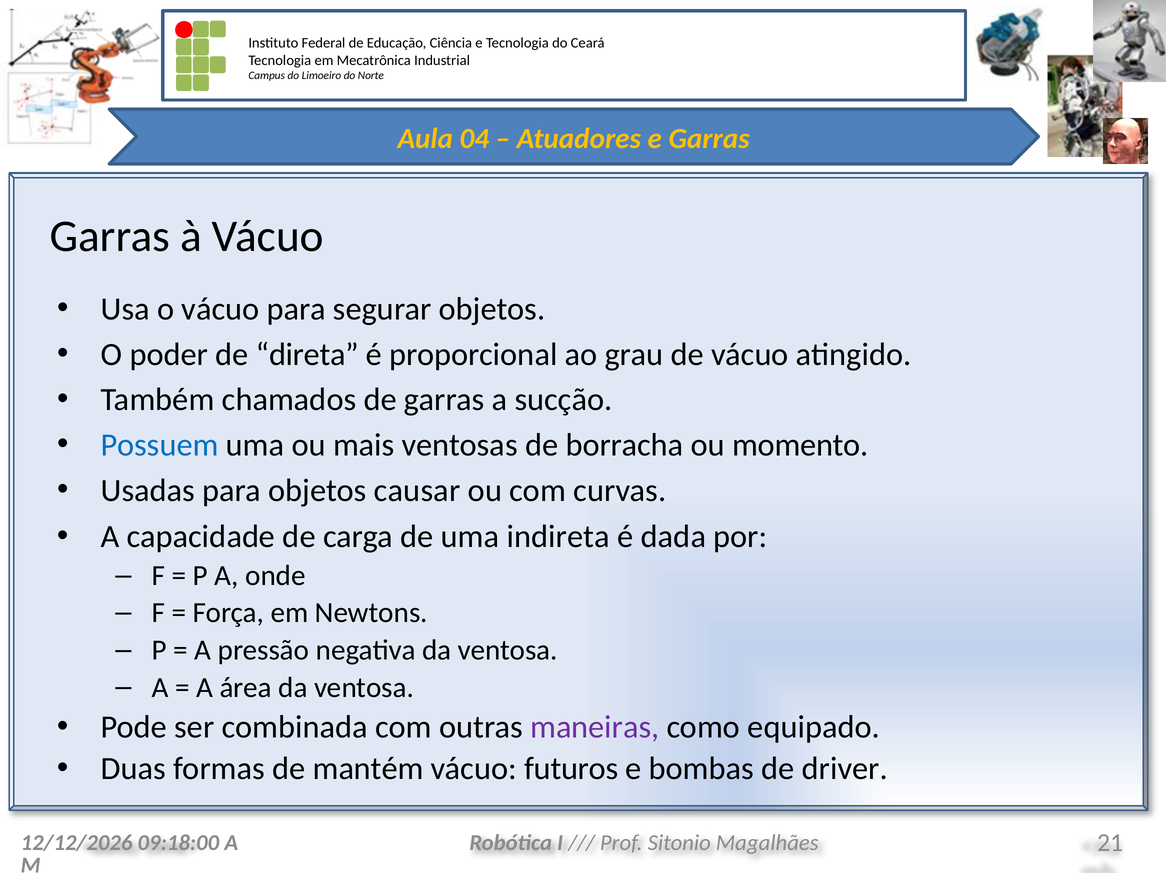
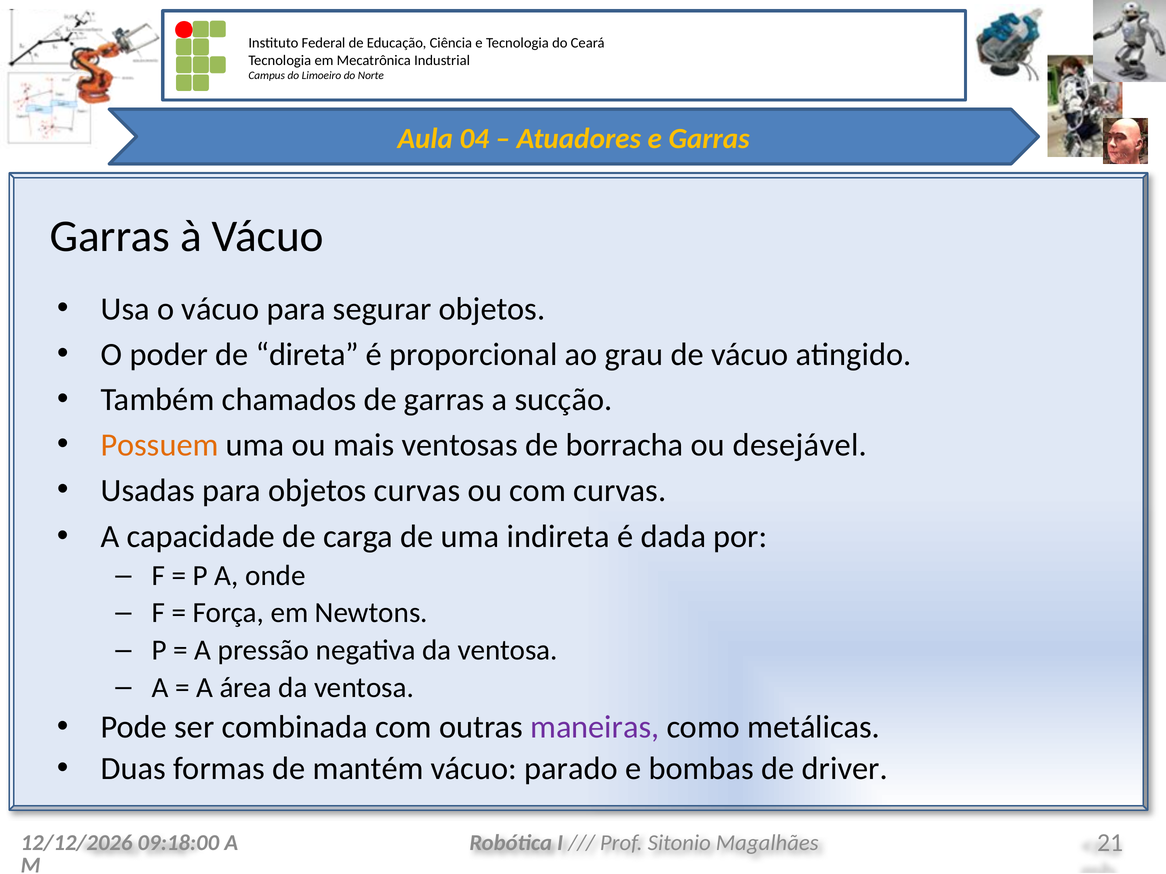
Possuem colour: blue -> orange (160, 445)
momento: momento -> desejável (800, 445)
objetos causar: causar -> curvas (417, 491)
equipado: equipado -> metálicas (814, 728)
futuros: futuros -> parado (571, 769)
